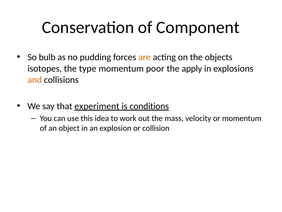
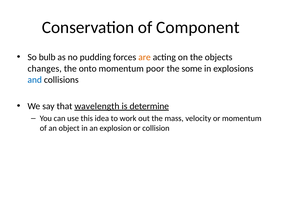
isotopes: isotopes -> changes (45, 68)
type: type -> onto (88, 68)
apply: apply -> some (192, 68)
and colour: orange -> blue (35, 80)
experiment: experiment -> wavelength (97, 106)
conditions: conditions -> determine (149, 106)
